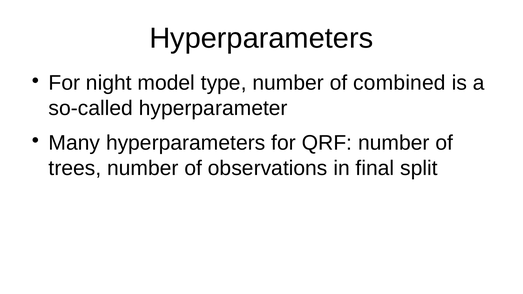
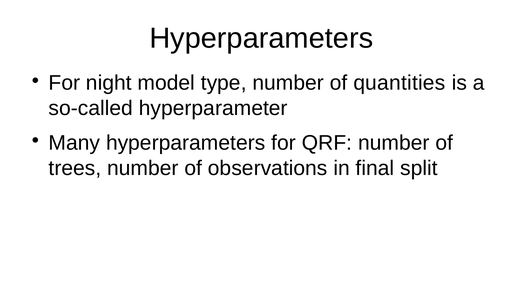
combined: combined -> quantities (399, 83)
